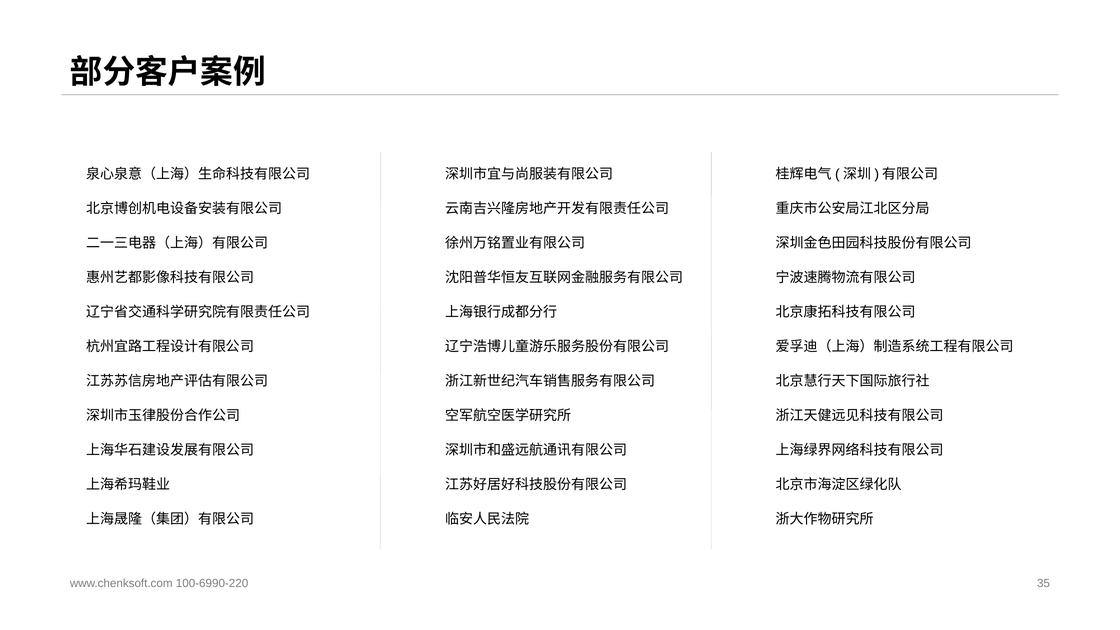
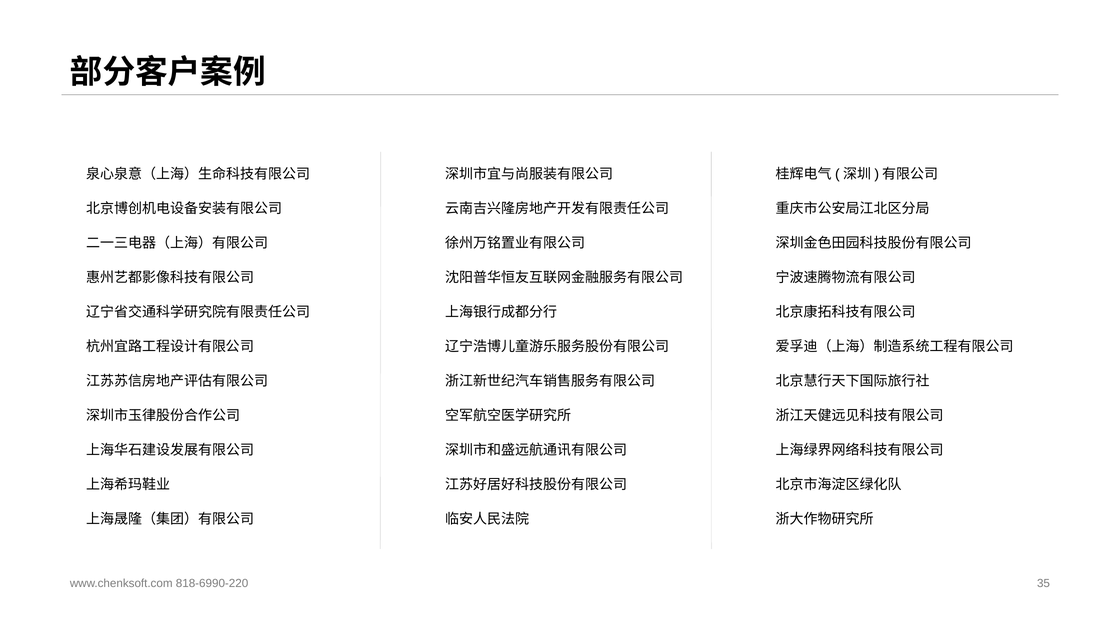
100-6990-220: 100-6990-220 -> 818-6990-220 (212, 584)
